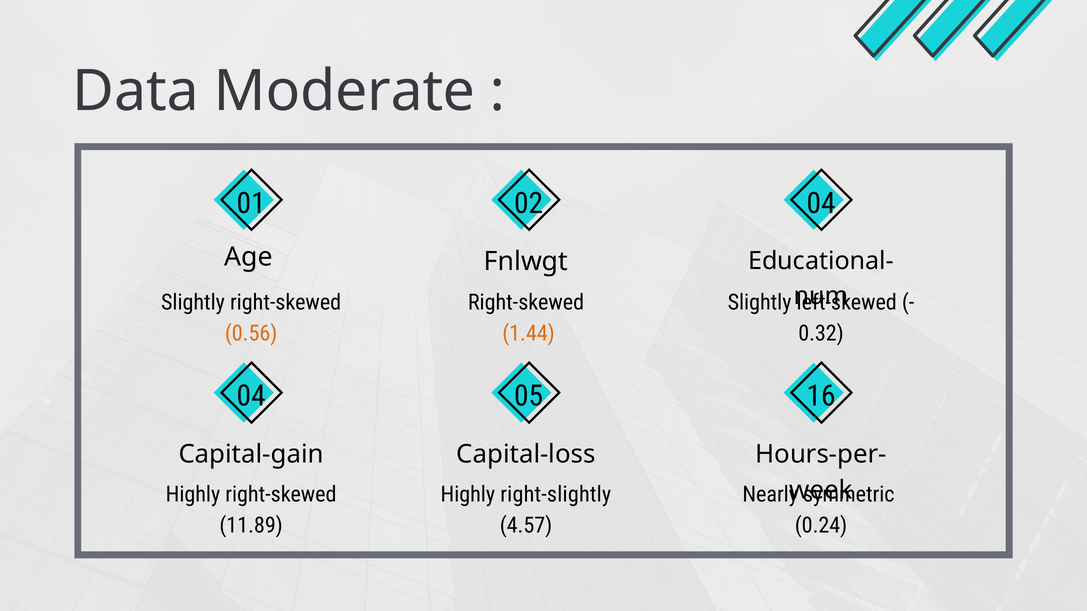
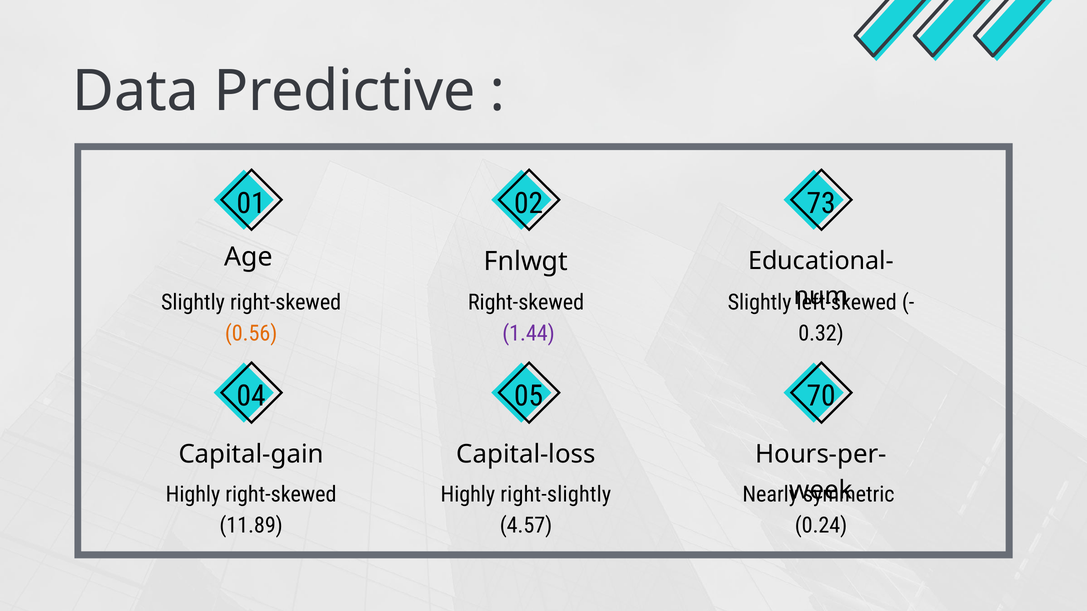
Moderate: Moderate -> Predictive (345, 92)
01 04: 04 -> 73 (821, 203)
1.44 colour: orange -> purple (528, 334)
16: 16 -> 70 (821, 396)
